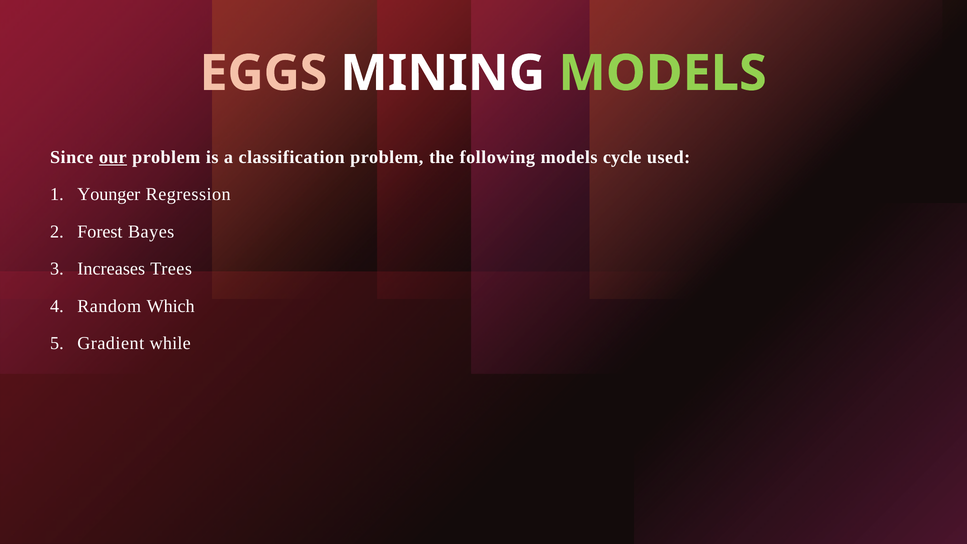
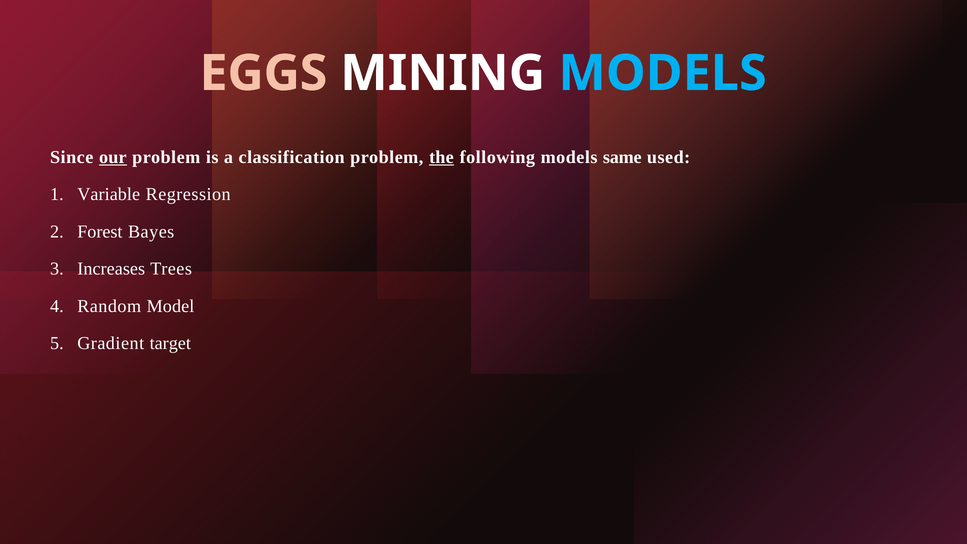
MODELS colour: light green -> light blue (663, 73)
the underline: none -> present (441, 157)
cycle: cycle -> same (622, 157)
Younger: Younger -> Variable (109, 194)
Which: Which -> Model (171, 306)
while: while -> target (170, 343)
